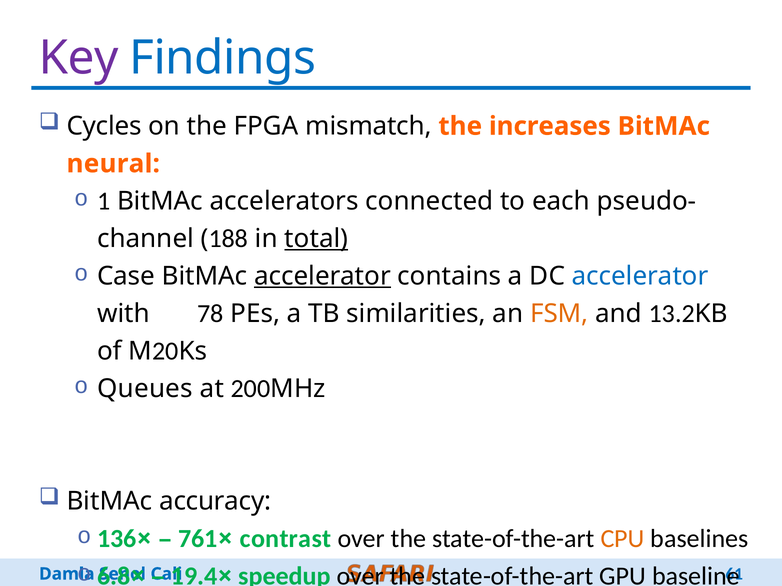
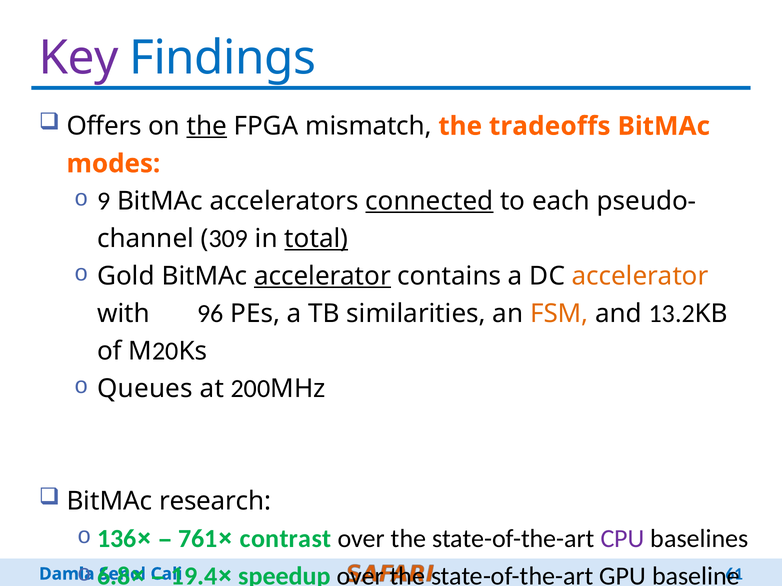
Cycles: Cycles -> Offers (104, 126)
the underline: none -> present (207, 126)
increases: increases -> tradeoffs (550, 126)
neural: neural -> modes (113, 164)
1: 1 -> 9 (104, 201)
connected underline: none -> present (429, 201)
188: 188 -> 309 (228, 239)
Case: Case -> Gold (126, 276)
accelerator colour: blue -> orange (640, 276)
78: 78 -> 96 (210, 314)
accuracy: accuracy -> research (215, 502)
CPU colour: orange -> purple (623, 539)
